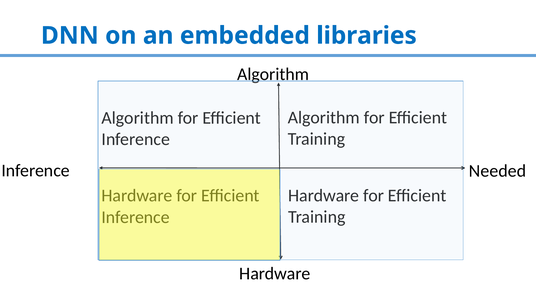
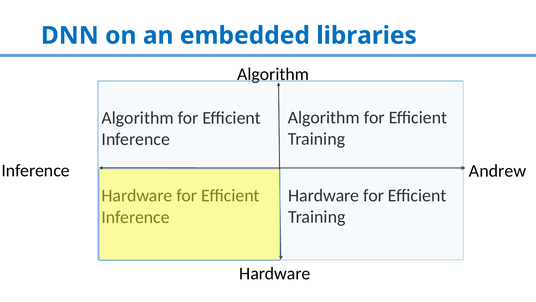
Needed: Needed -> Andrew (498, 171)
